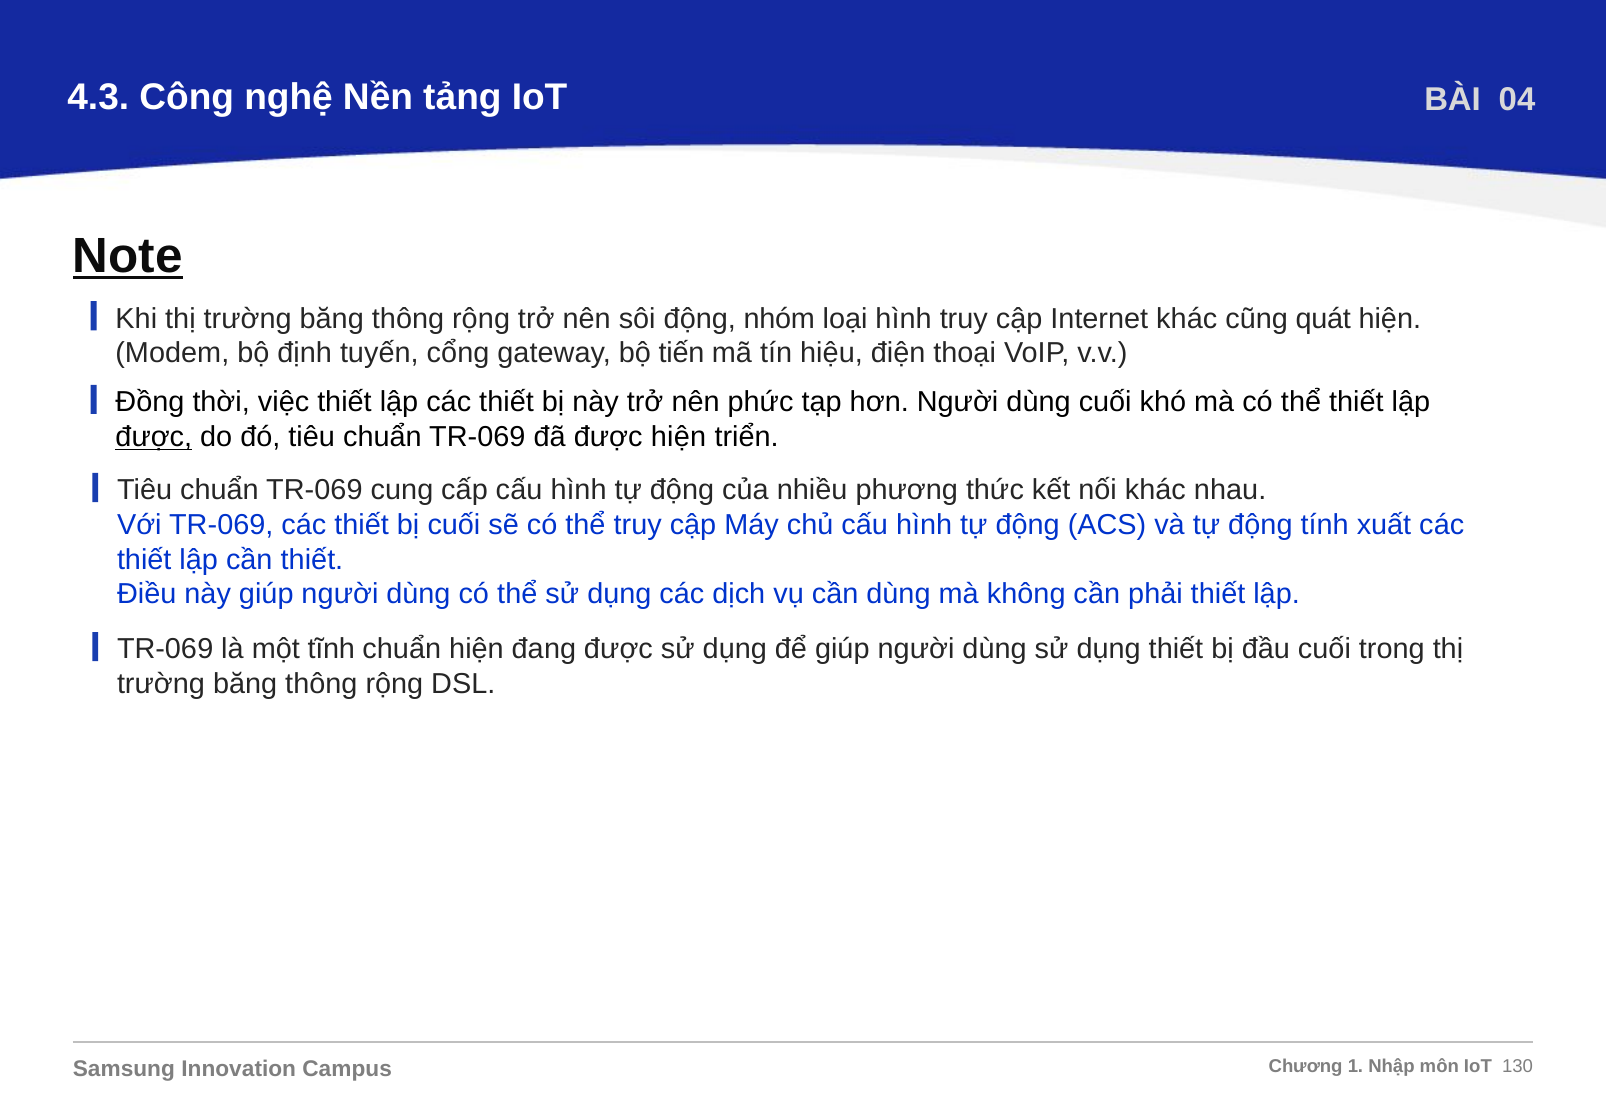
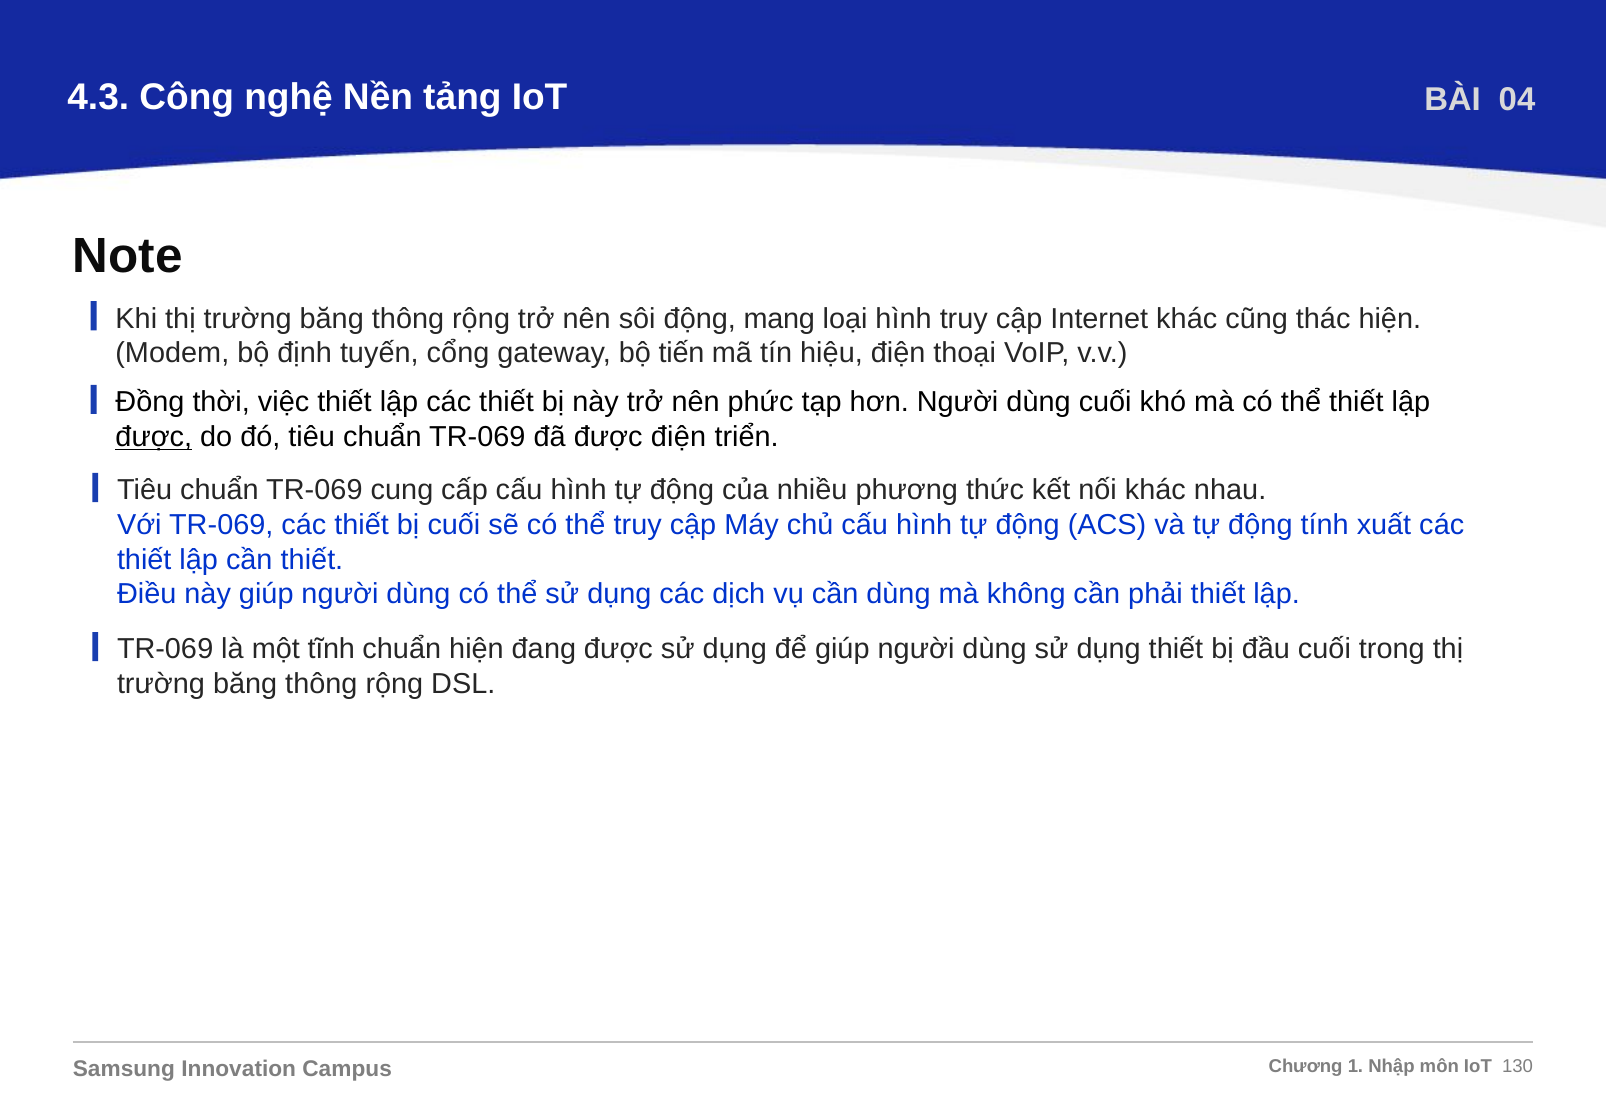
Note underline: present -> none (128, 256)
nhóm: nhóm -> mang (779, 319)
quát: quát -> thác (1323, 319)
được hiện: hiện -> điện (678, 437)
